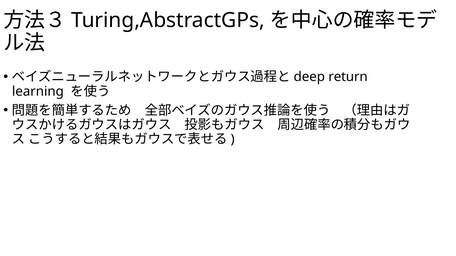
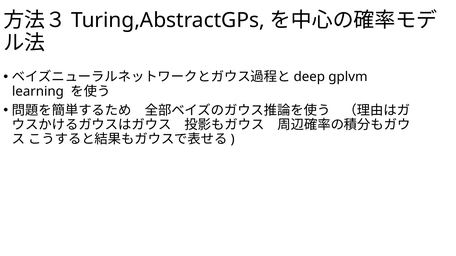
return: return -> gplvm (348, 77)
